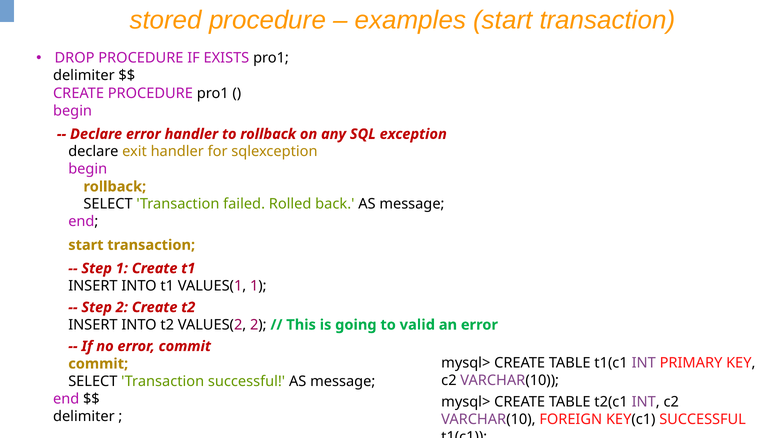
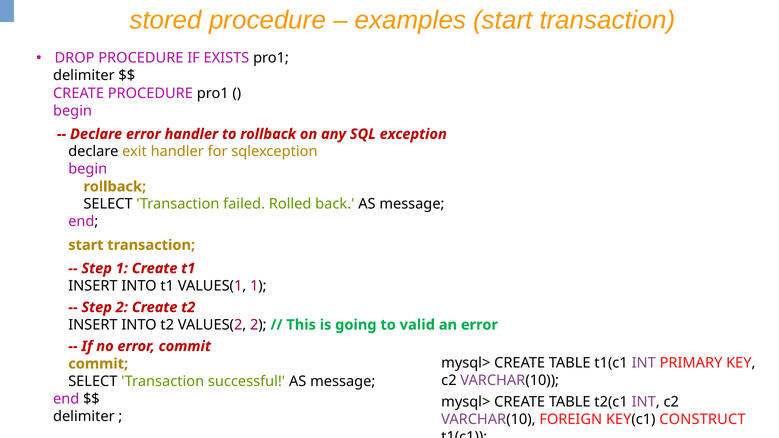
KEY(c1 SUCCESSFUL: SUCCESSFUL -> CONSTRUCT (702, 419)
